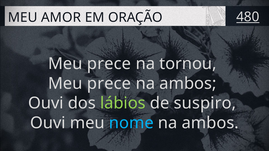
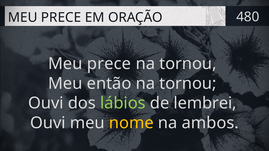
AMOR: AMOR -> PRECE (61, 17)
480 underline: present -> none (248, 17)
prece: prece -> então (109, 84)
ambos: ambos -> tornou (188, 84)
suspiro: suspiro -> lembrei (205, 103)
nome colour: light blue -> yellow (131, 123)
